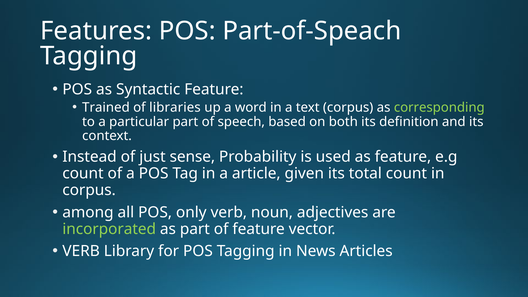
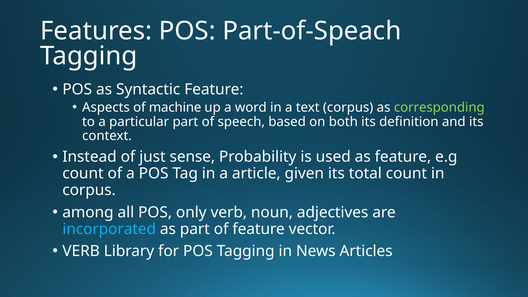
Trained: Trained -> Aspects (106, 107)
libraries: libraries -> machine (175, 107)
incorporated colour: light green -> light blue (109, 229)
